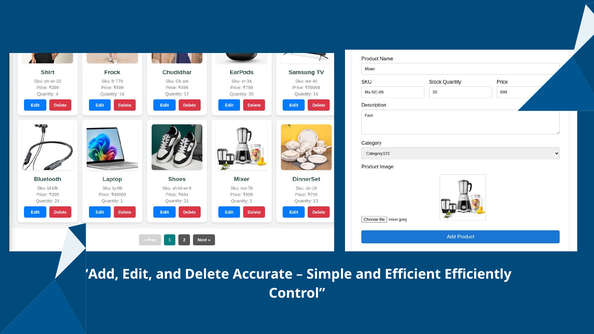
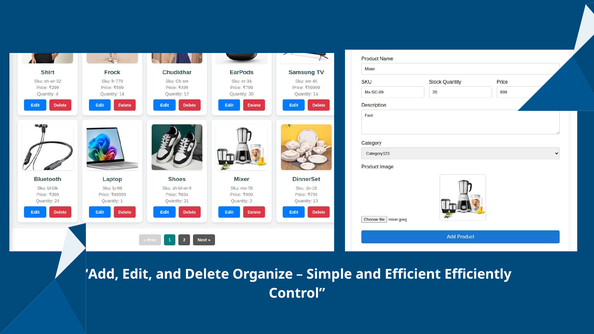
Accurate: Accurate -> Organize (263, 274)
